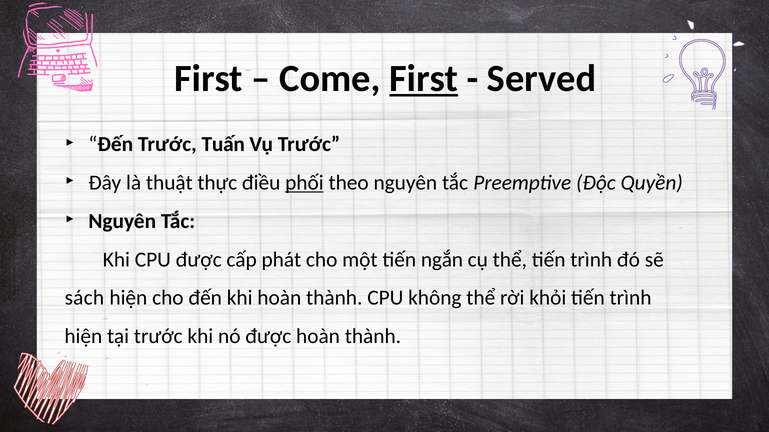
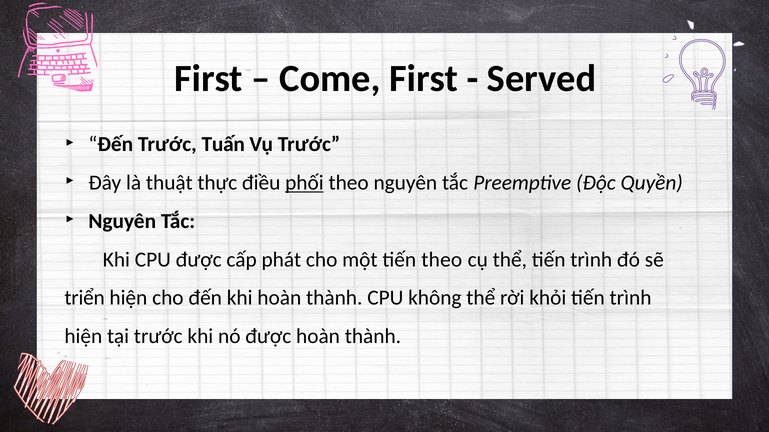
First underline: present -> none (424, 79)
tiến ngắn: ngắn -> theo (442, 260)
sách: sách -> triển (85, 298)
